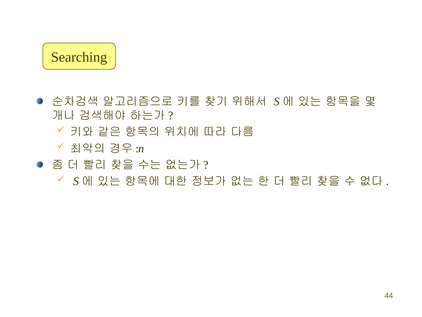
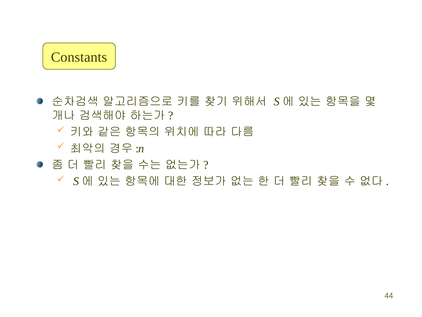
Searching: Searching -> Constants (79, 57)
